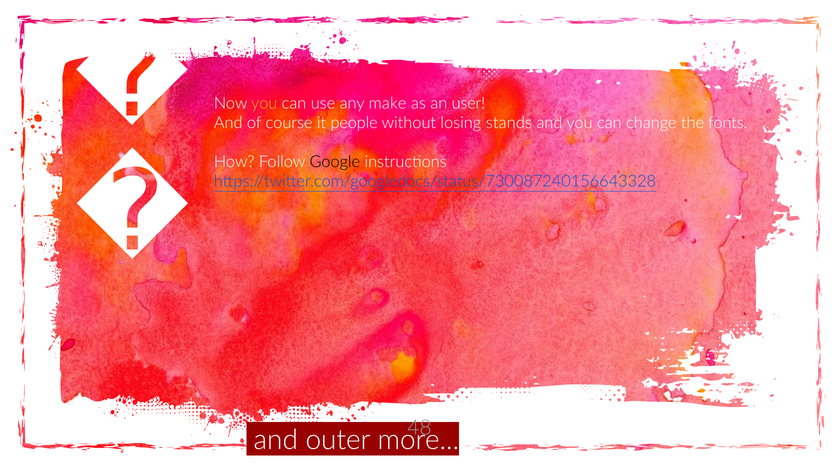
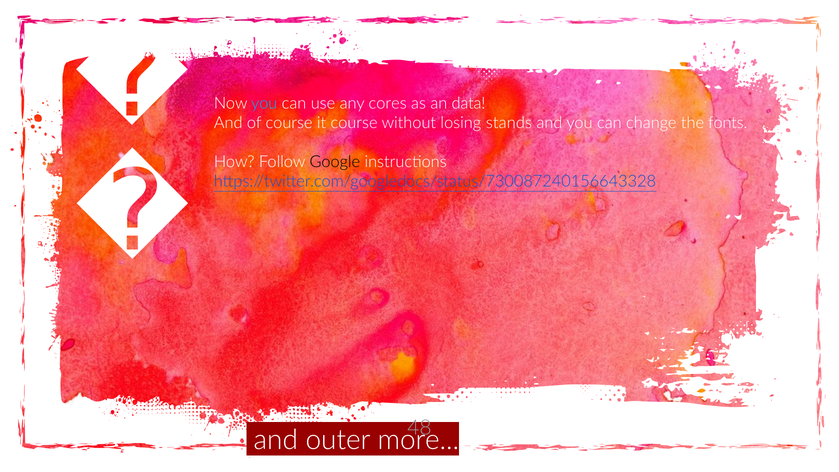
you colour: yellow -> light blue (264, 103)
make: make -> cores (388, 103)
user: user -> data (469, 103)
it people: people -> course (354, 123)
